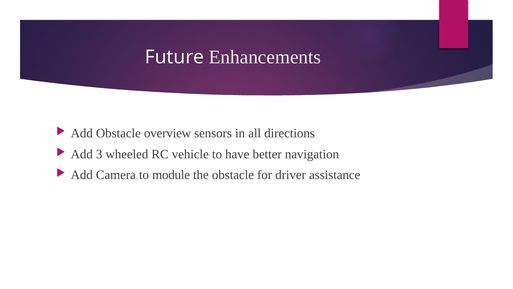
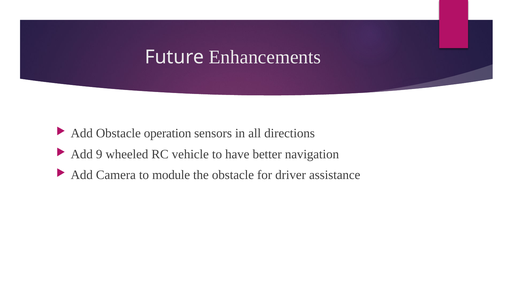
overview: overview -> operation (168, 133)
3: 3 -> 9 (99, 154)
